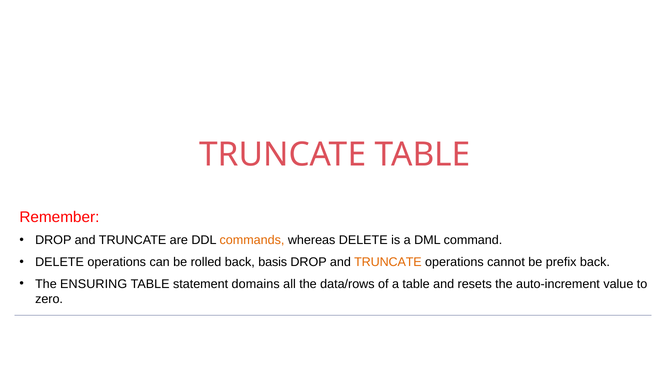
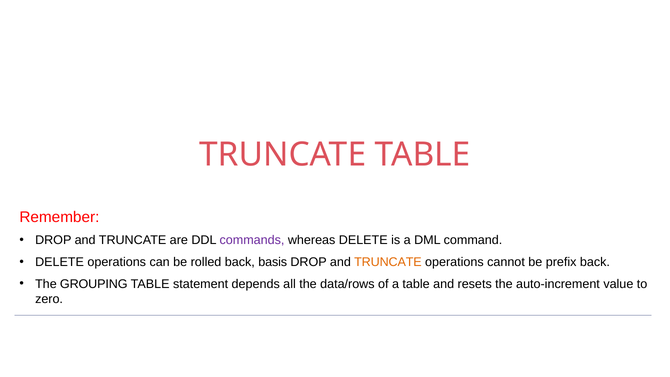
commands colour: orange -> purple (252, 240)
ENSURING: ENSURING -> GROUPING (94, 284)
domains: domains -> depends (256, 284)
